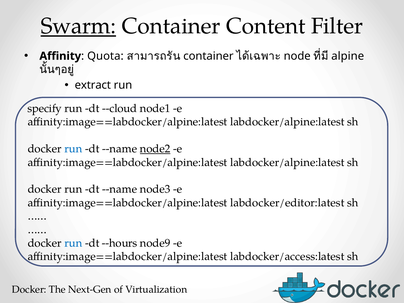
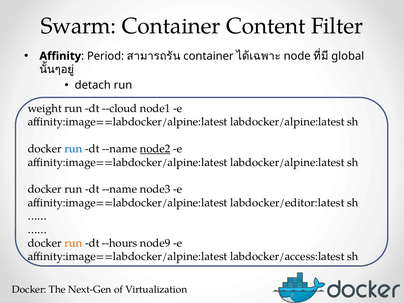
Swarm underline: present -> none (78, 26)
Quota: Quota -> Period (106, 56)
alpine: alpine -> global (348, 56)
extract: extract -> detach (93, 85)
specify: specify -> weight (45, 108)
run colour: blue -> orange (73, 243)
